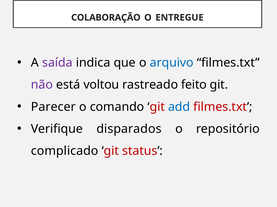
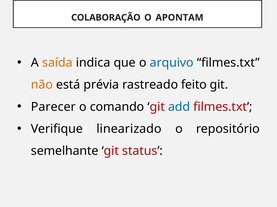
ENTREGUE: ENTREGUE -> APONTAM (179, 18)
saída colour: purple -> orange (57, 63)
não colour: purple -> orange (42, 85)
voltou: voltou -> prévia (101, 85)
disparados: disparados -> linearizado (129, 129)
complicado: complicado -> semelhante (65, 151)
